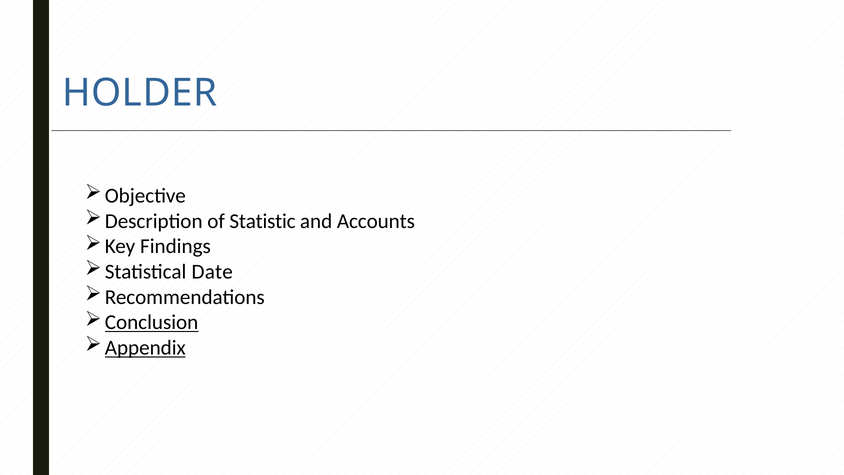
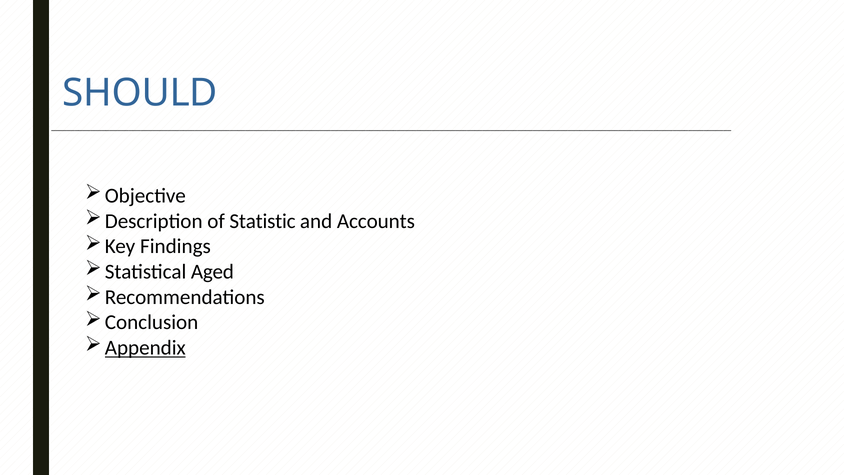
HOLDER: HOLDER -> SHOULD (140, 93)
Date: Date -> Aged (212, 272)
Conclusion underline: present -> none (152, 322)
